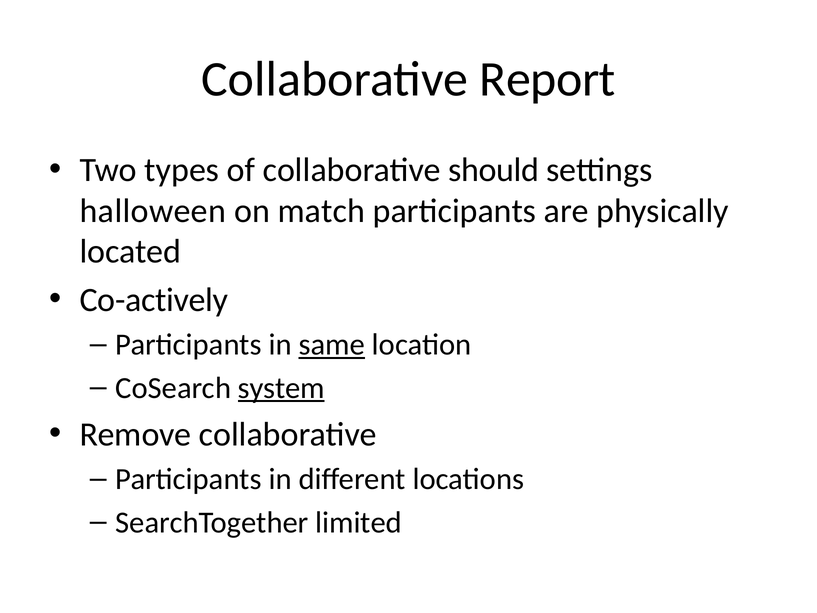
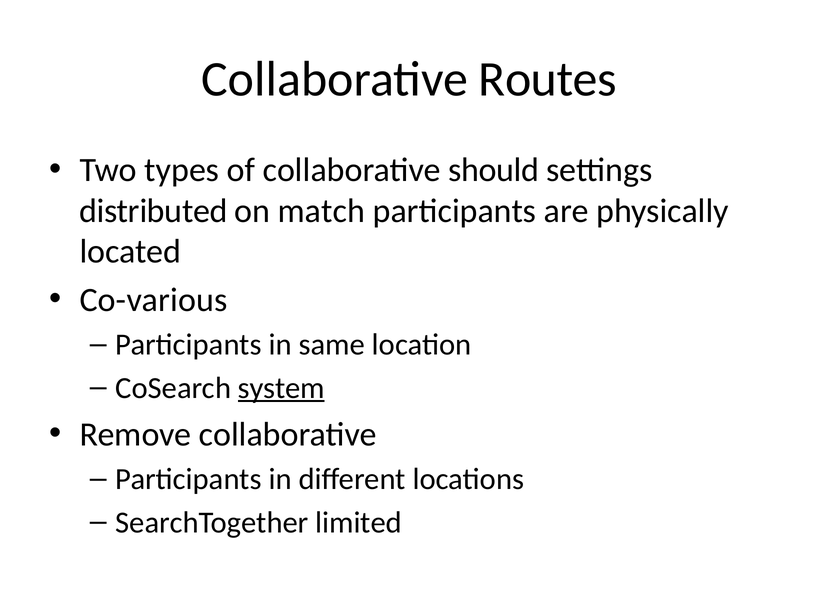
Report: Report -> Routes (548, 79)
halloween: halloween -> distributed (153, 211)
Co-actively: Co-actively -> Co-various (154, 300)
same underline: present -> none (332, 345)
